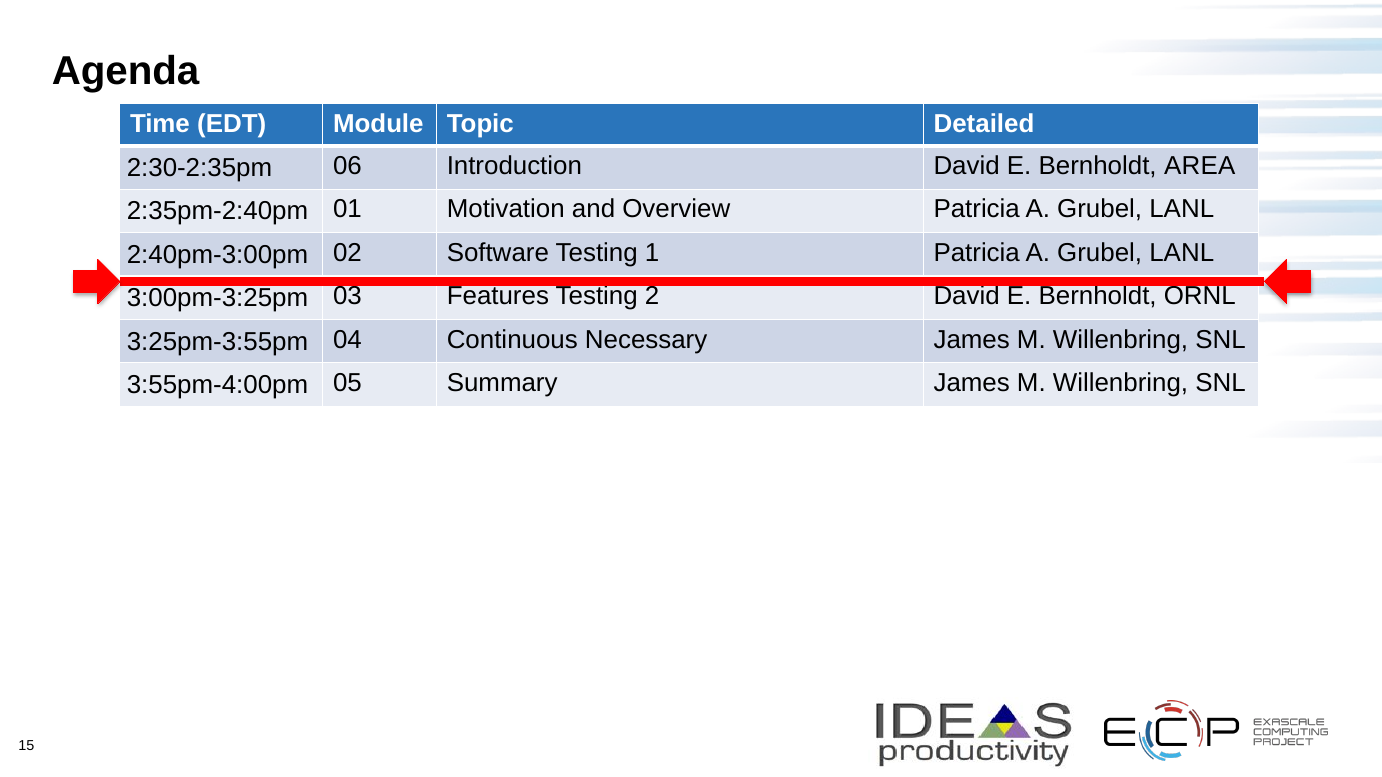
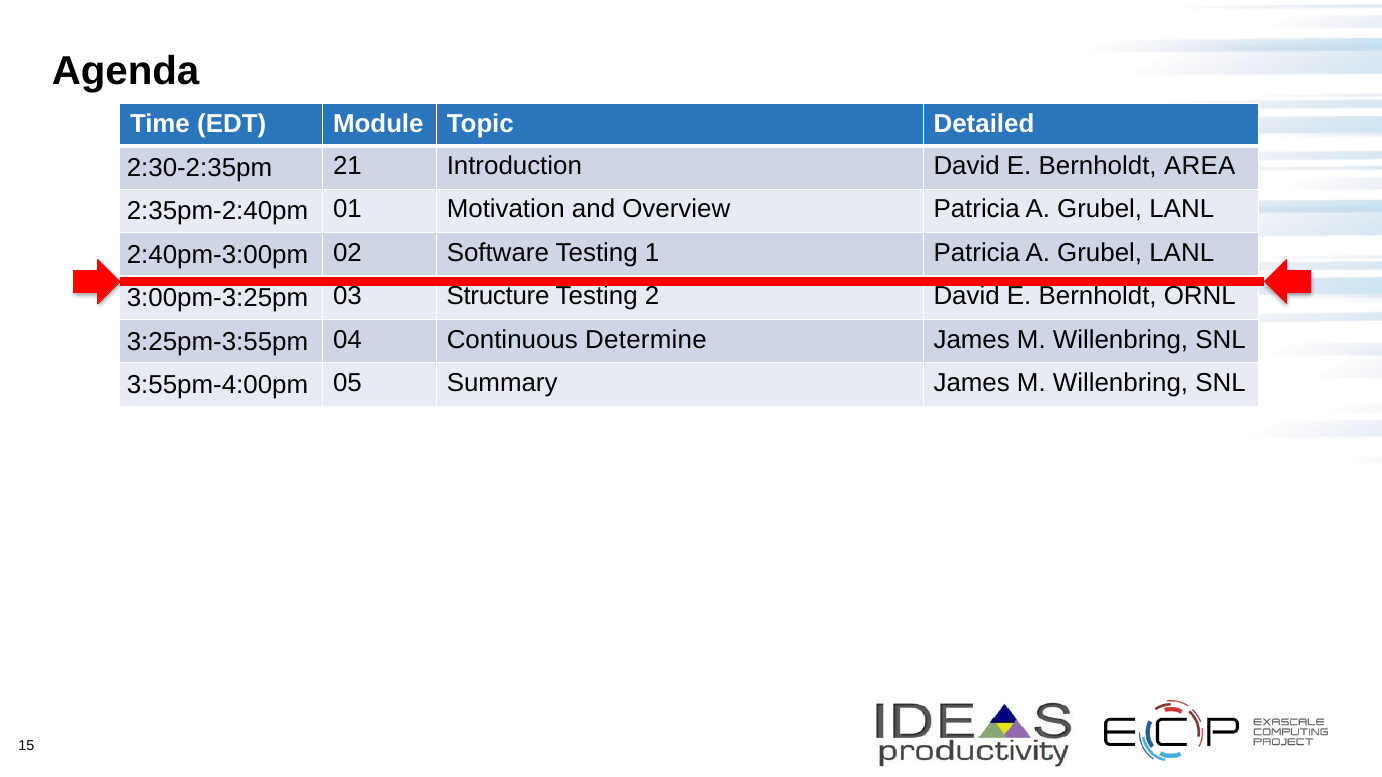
06: 06 -> 21 (347, 166)
Features: Features -> Structure (498, 296)
Necessary: Necessary -> Determine (646, 340)
